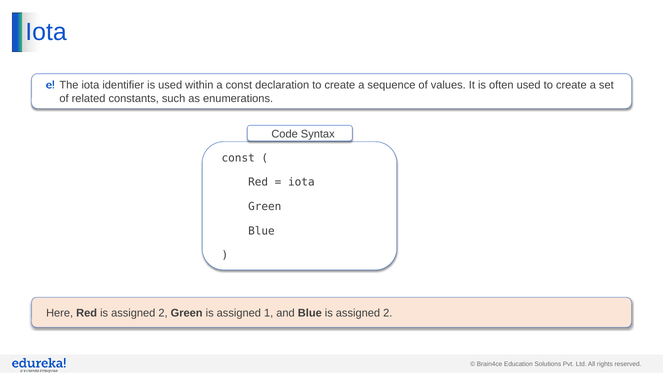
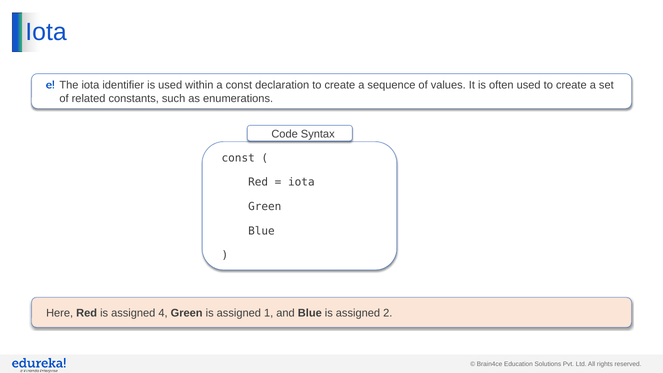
Red is assigned 2: 2 -> 4 (163, 313)
